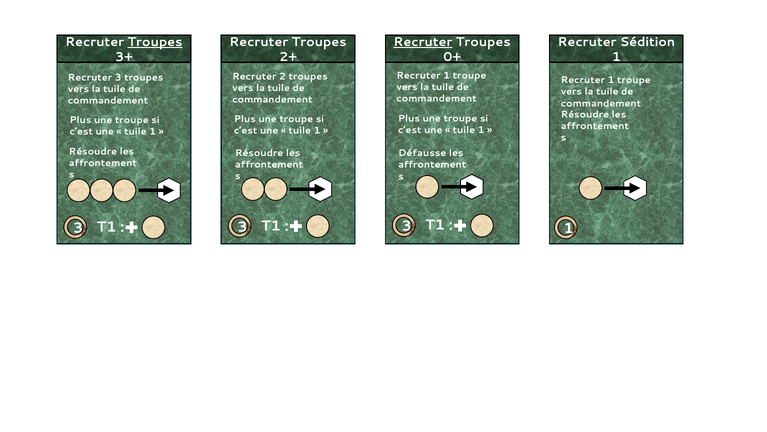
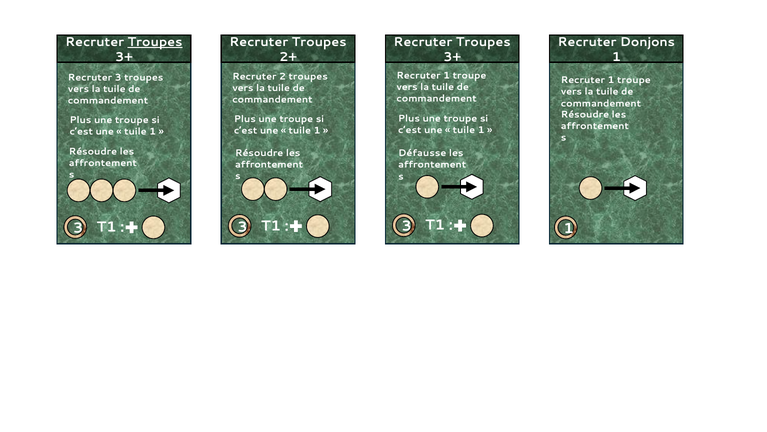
Recruter underline: present -> none (423, 42)
Sédition: Sédition -> Donjons (647, 42)
0+: 0+ -> 3+ (452, 57)
